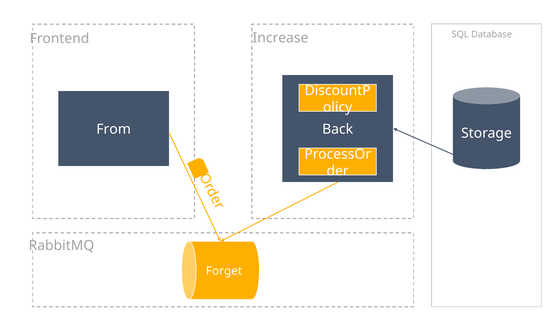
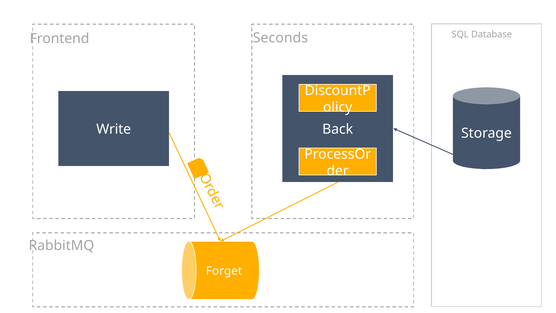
Increase: Increase -> Seconds (280, 38)
From: From -> Write (114, 129)
